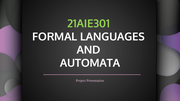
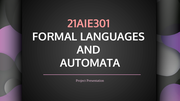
21AIE301 colour: light green -> pink (89, 24)
